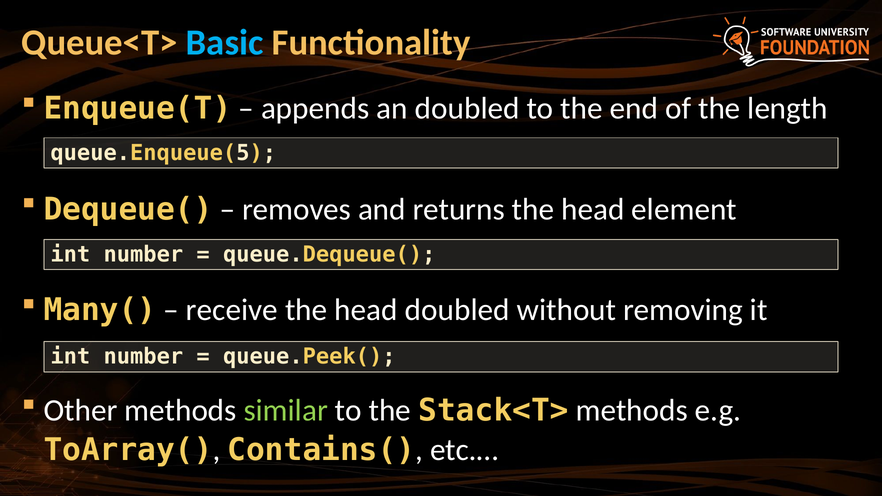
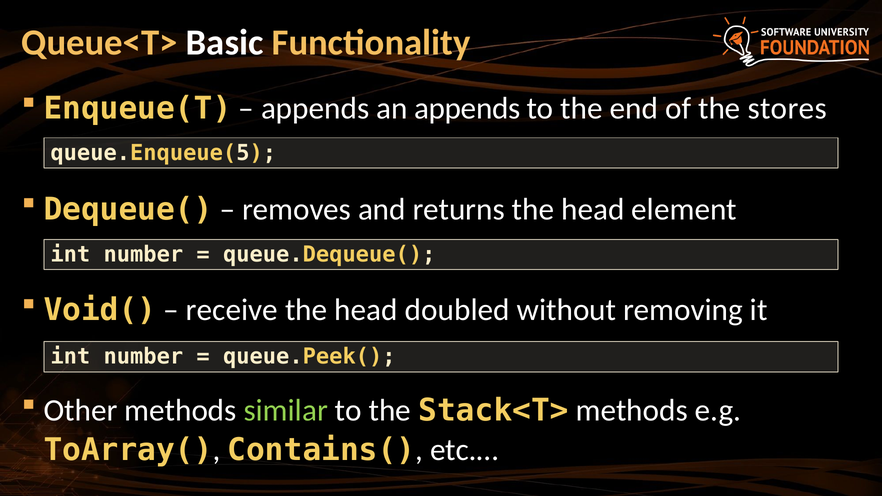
Basic colour: light blue -> white (225, 43)
an doubled: doubled -> appends (467, 109)
length: length -> stores (787, 109)
Many(: Many( -> Void( (100, 310)
